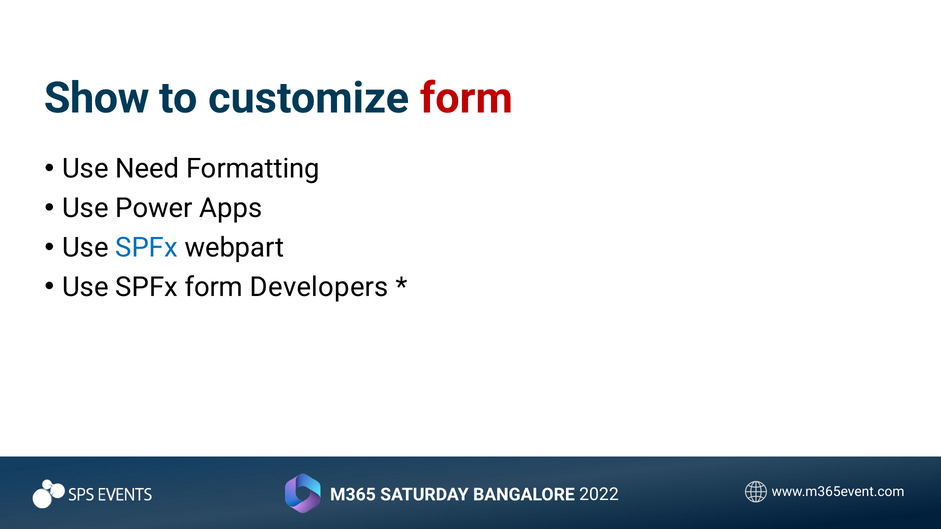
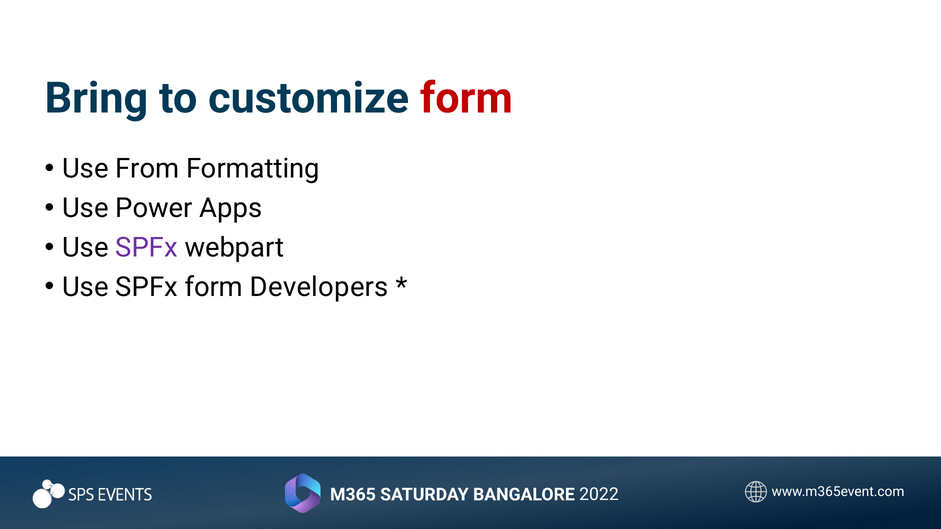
Show: Show -> Bring (96, 98)
Need: Need -> From (147, 169)
SPFx colour: blue -> purple (147, 248)
